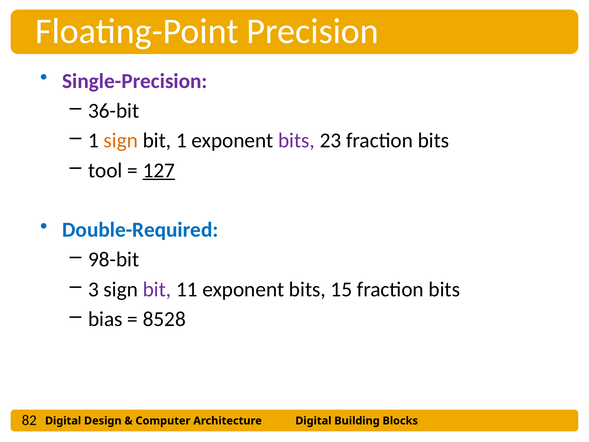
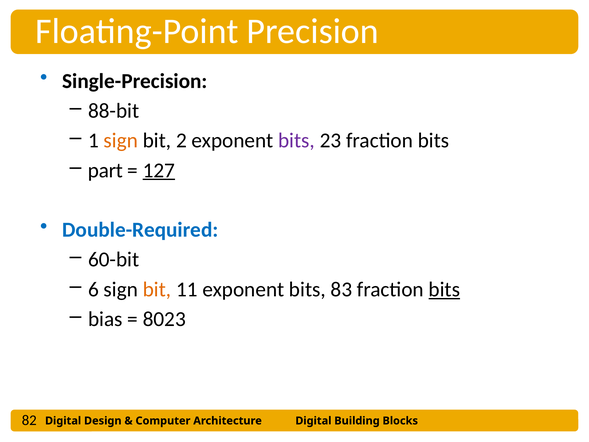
Single-Precision colour: purple -> black (135, 81)
36-bit: 36-bit -> 88-bit (114, 111)
bit 1: 1 -> 2 (181, 140)
tool: tool -> part (105, 170)
98-bit: 98-bit -> 60-bit (114, 259)
3: 3 -> 6 (93, 289)
bit colour: purple -> orange (157, 289)
15: 15 -> 83 (341, 289)
bits underline: none -> present (444, 289)
8528: 8528 -> 8023 (164, 319)
